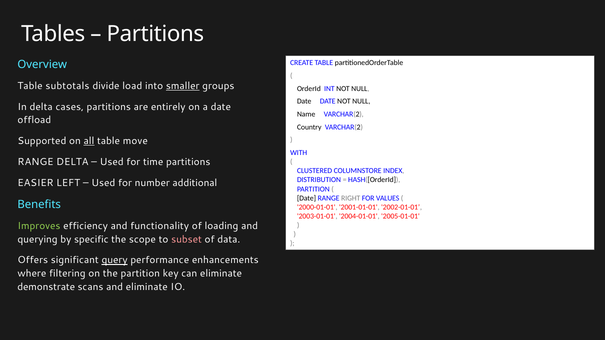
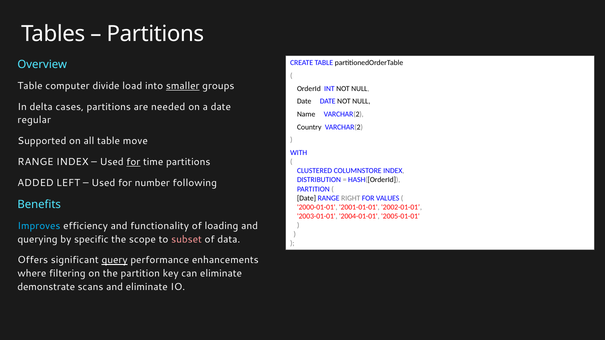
subtotals: subtotals -> computer (67, 86)
entirely: entirely -> needed (168, 107)
offload: offload -> regular (34, 120)
all underline: present -> none (89, 141)
RANGE DELTA: DELTA -> INDEX (72, 162)
for underline: none -> present (133, 162)
EASIER: EASIER -> ADDED (36, 183)
additional: additional -> following (195, 183)
Improves colour: light green -> light blue (39, 226)
